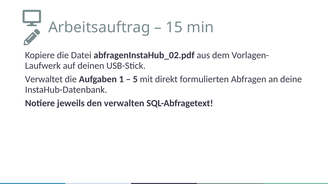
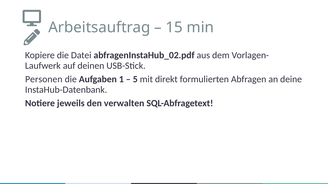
Verwaltet: Verwaltet -> Personen (44, 80)
